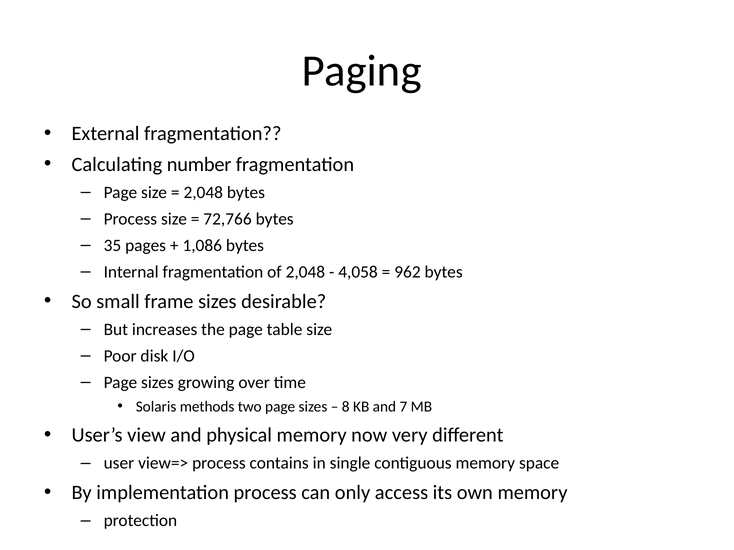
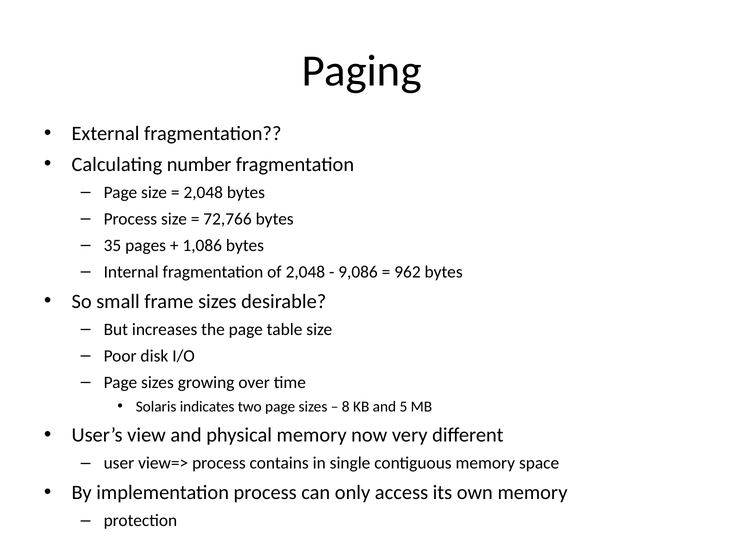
4,058: 4,058 -> 9,086 (358, 272)
methods: methods -> indicates (207, 407)
7: 7 -> 5 (403, 407)
